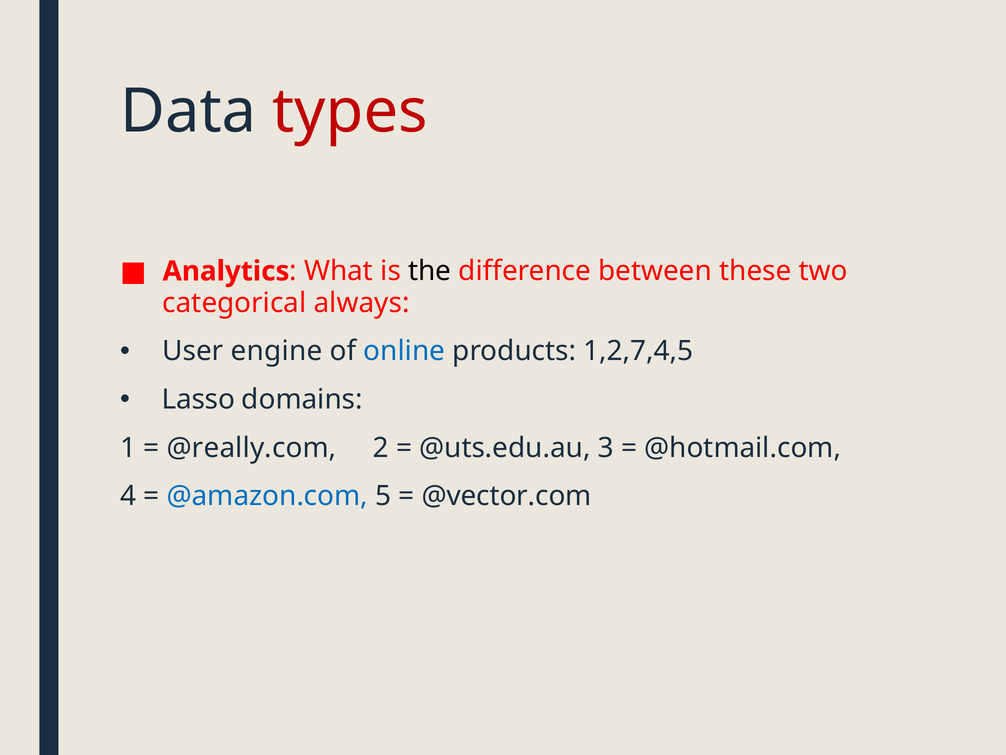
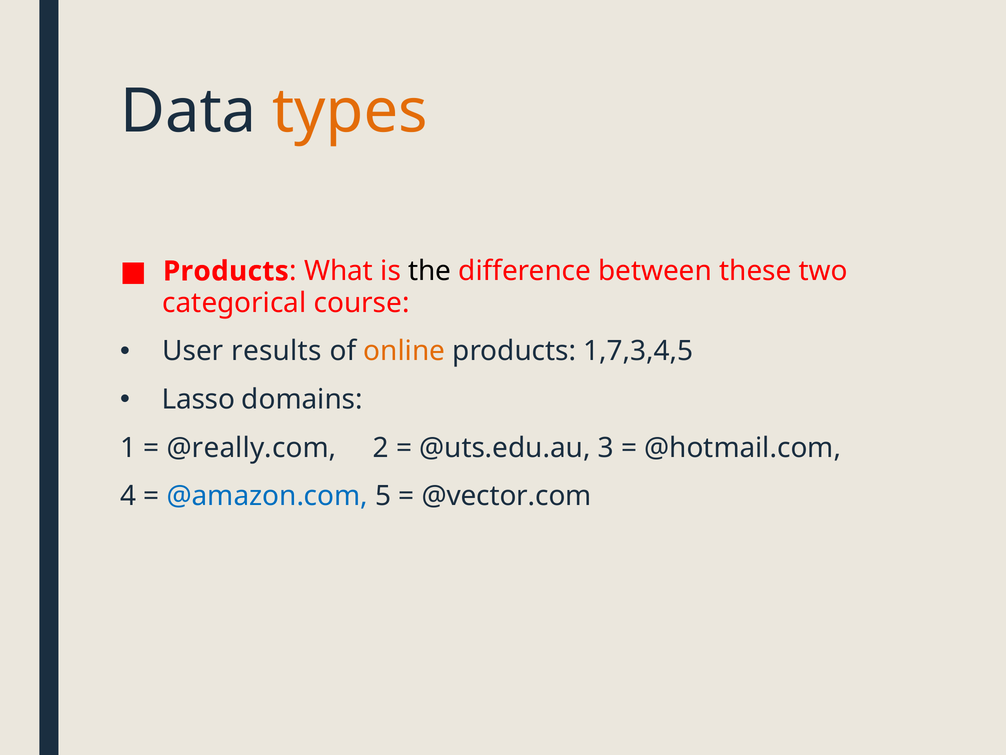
types colour: red -> orange (350, 111)
Analytics: Analytics -> Products (226, 271)
always: always -> course (362, 303)
engine: engine -> results (276, 351)
online colour: blue -> orange (404, 351)
1,2,7,4,5: 1,2,7,4,5 -> 1,7,3,4,5 (638, 351)
